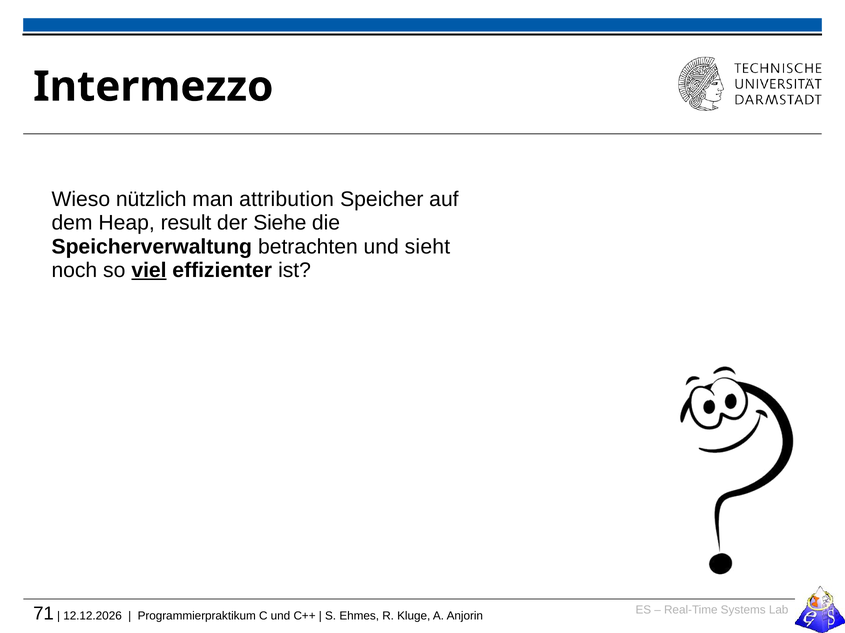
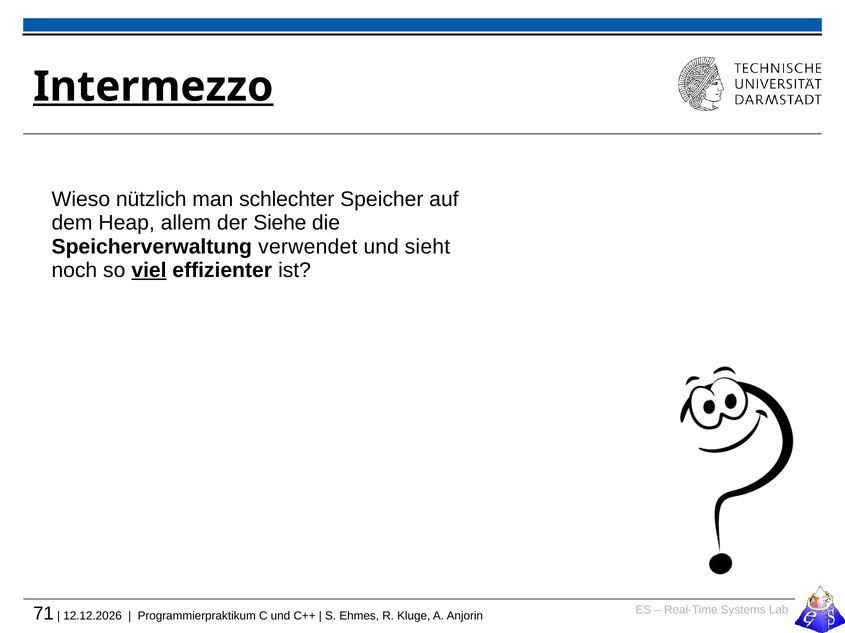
Intermezzo underline: none -> present (153, 87)
attribution: attribution -> schlechter (287, 200)
result: result -> allem (186, 223)
betrachten: betrachten -> verwendet (308, 247)
